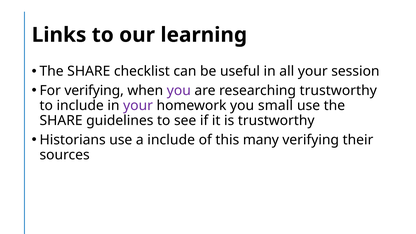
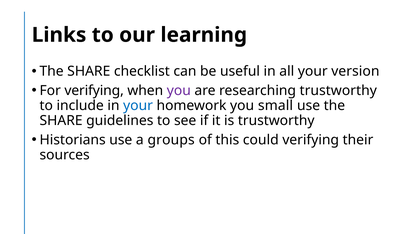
session: session -> version (355, 71)
your colour: purple -> blue (138, 106)
a include: include -> groups (171, 140)
many: many -> could (261, 140)
